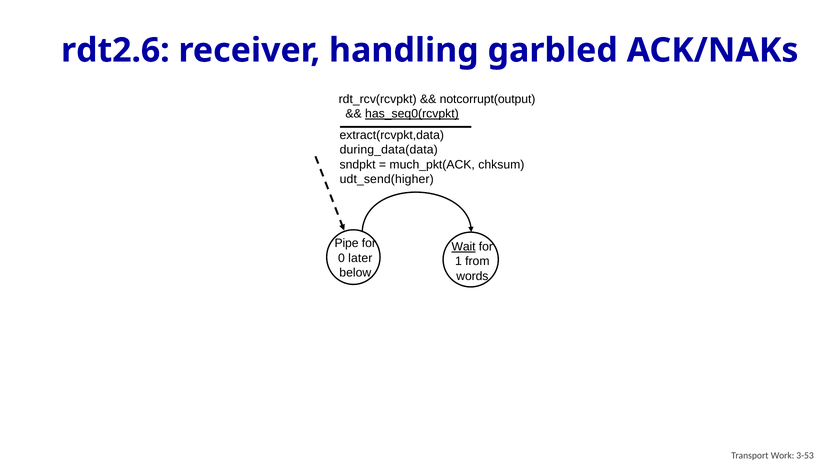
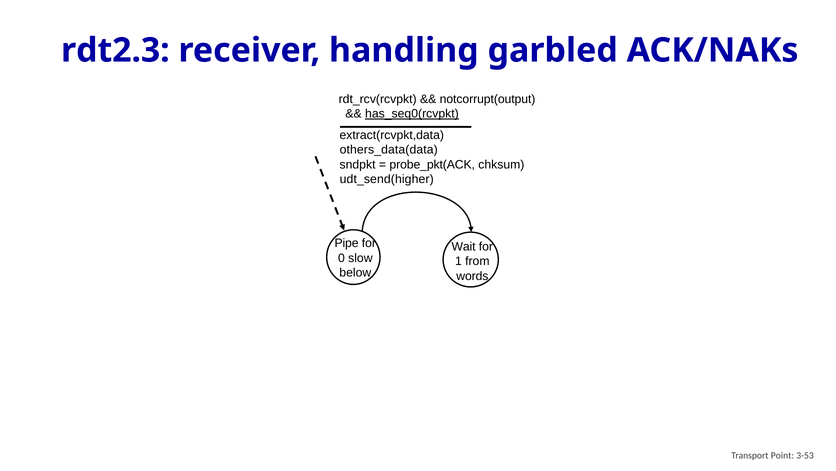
rdt2.6: rdt2.6 -> rdt2.3 (115, 50)
during_data(data: during_data(data -> others_data(data (389, 150)
much_pkt(ACK: much_pkt(ACK -> probe_pkt(ACK (432, 164)
Wait underline: present -> none (464, 246)
later: later -> slow (360, 258)
Work: Work -> Point (782, 455)
